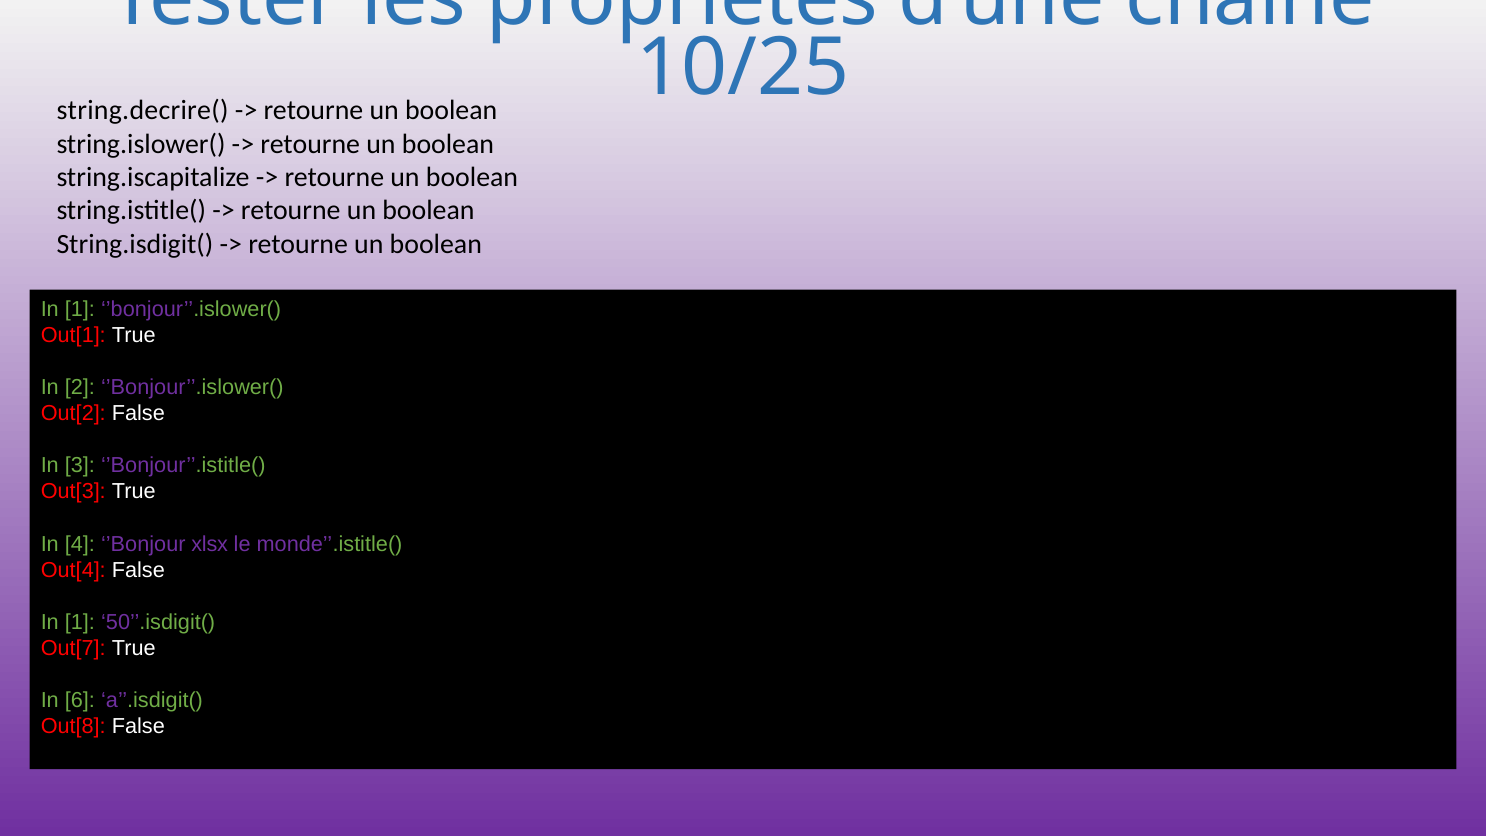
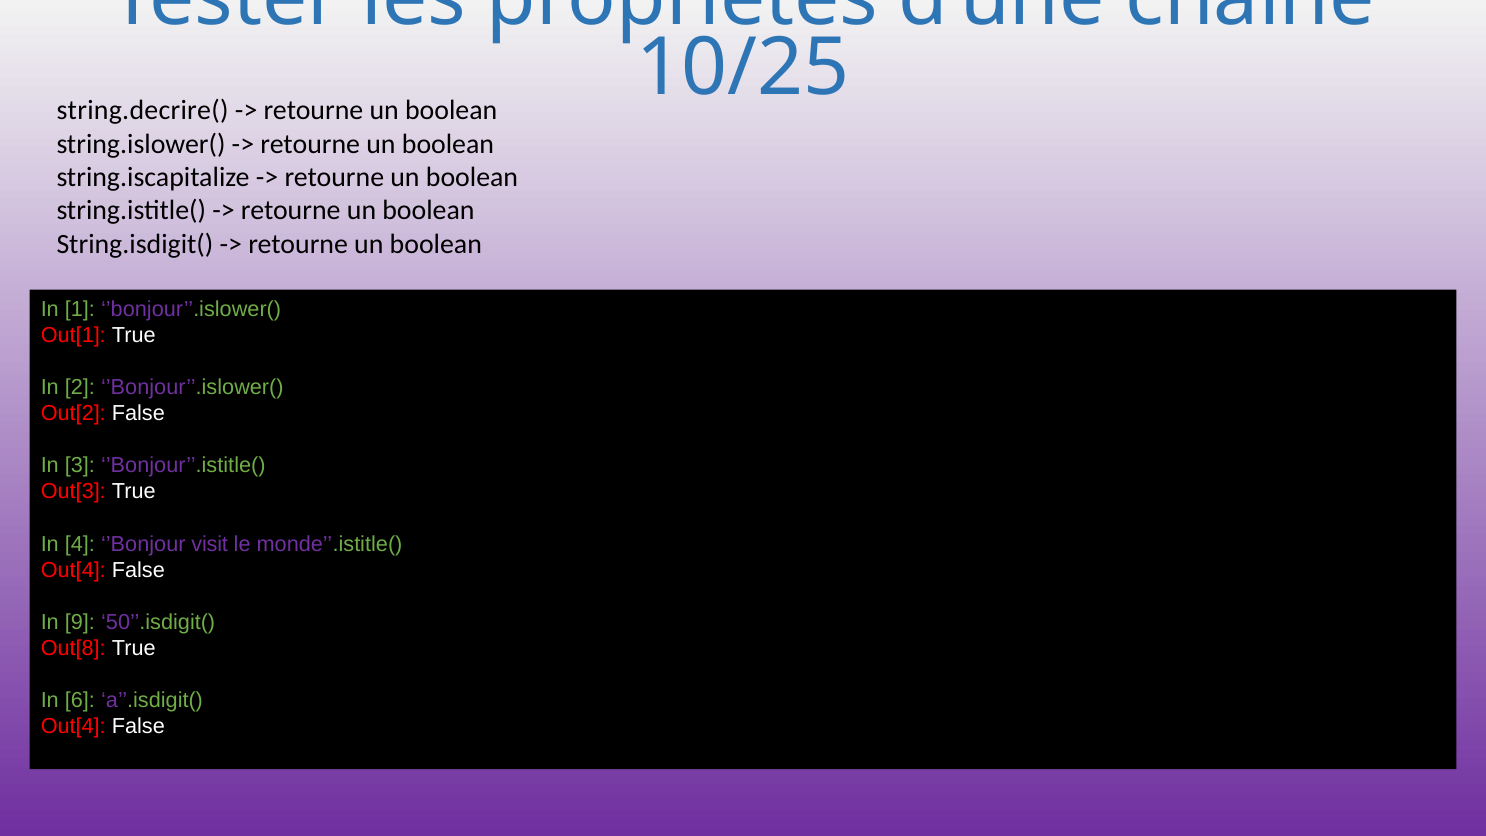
xlsx: xlsx -> visit (210, 544)
1: 1 -> 9 (80, 622)
Out[7: Out[7 -> Out[8 (73, 648)
Out[8: Out[8 -> Out[4 (73, 726)
